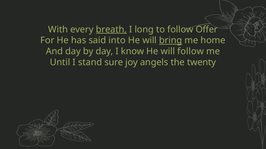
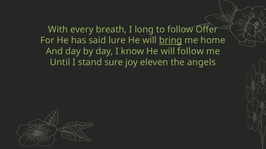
breath underline: present -> none (111, 30)
into: into -> lure (117, 41)
angels: angels -> eleven (154, 62)
twenty: twenty -> angels (201, 62)
